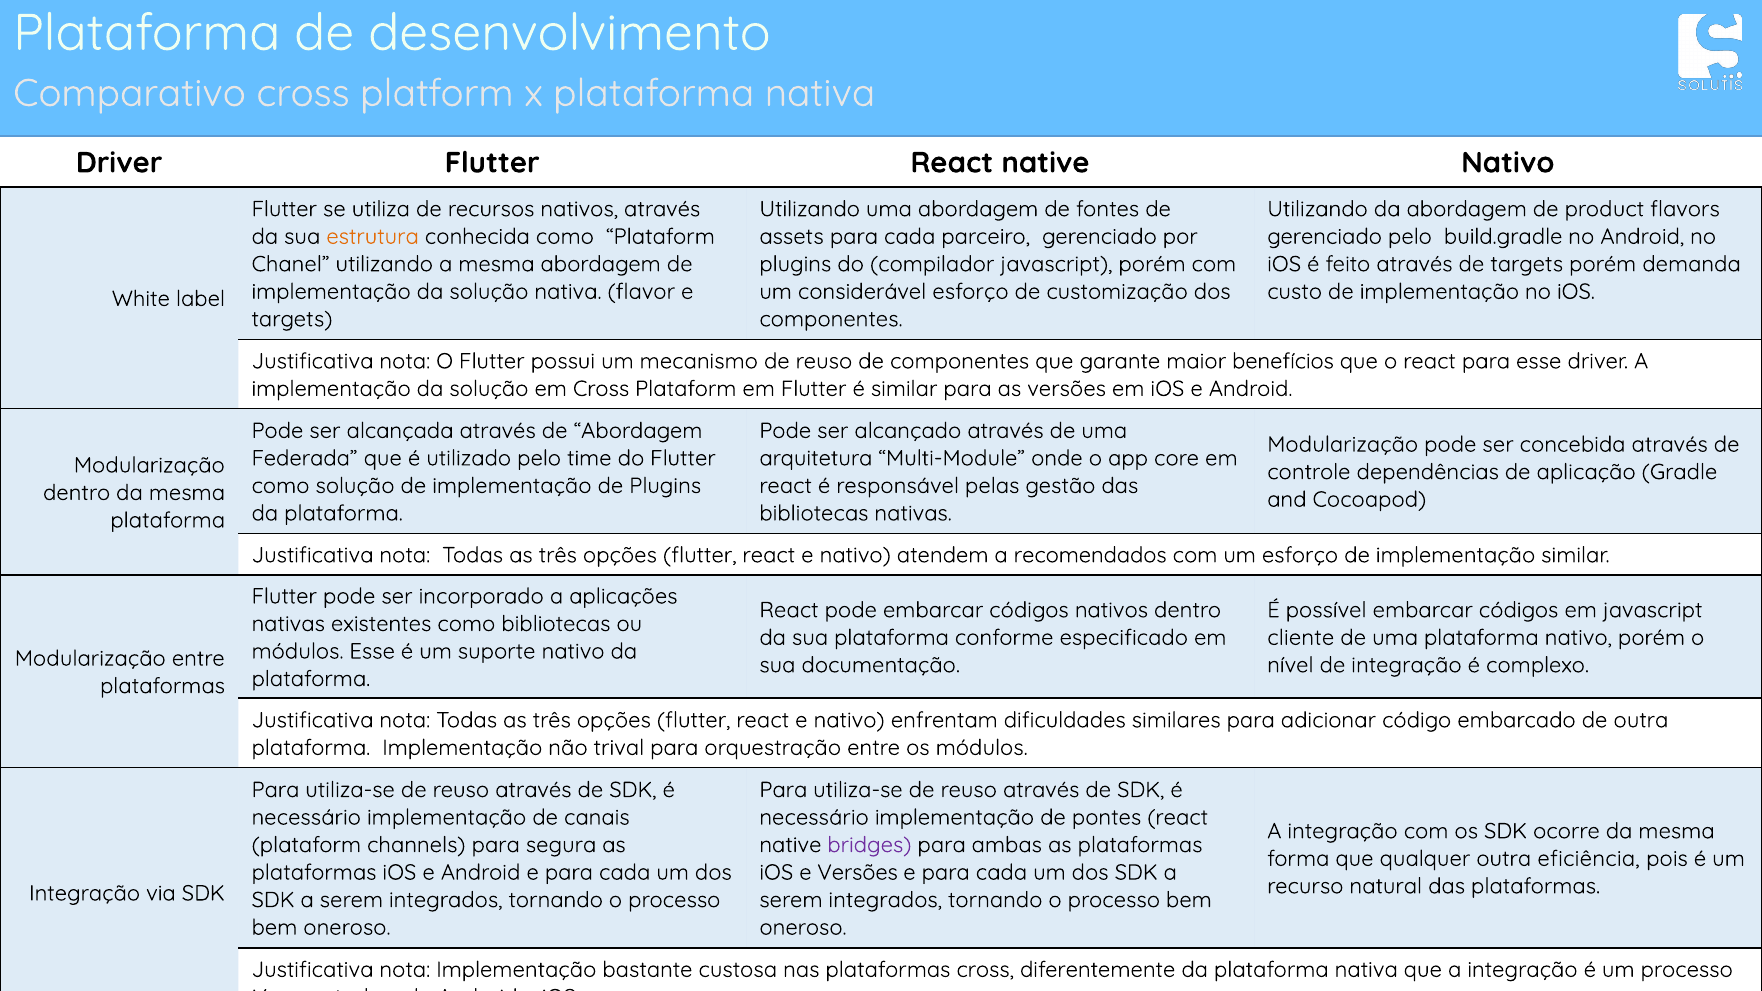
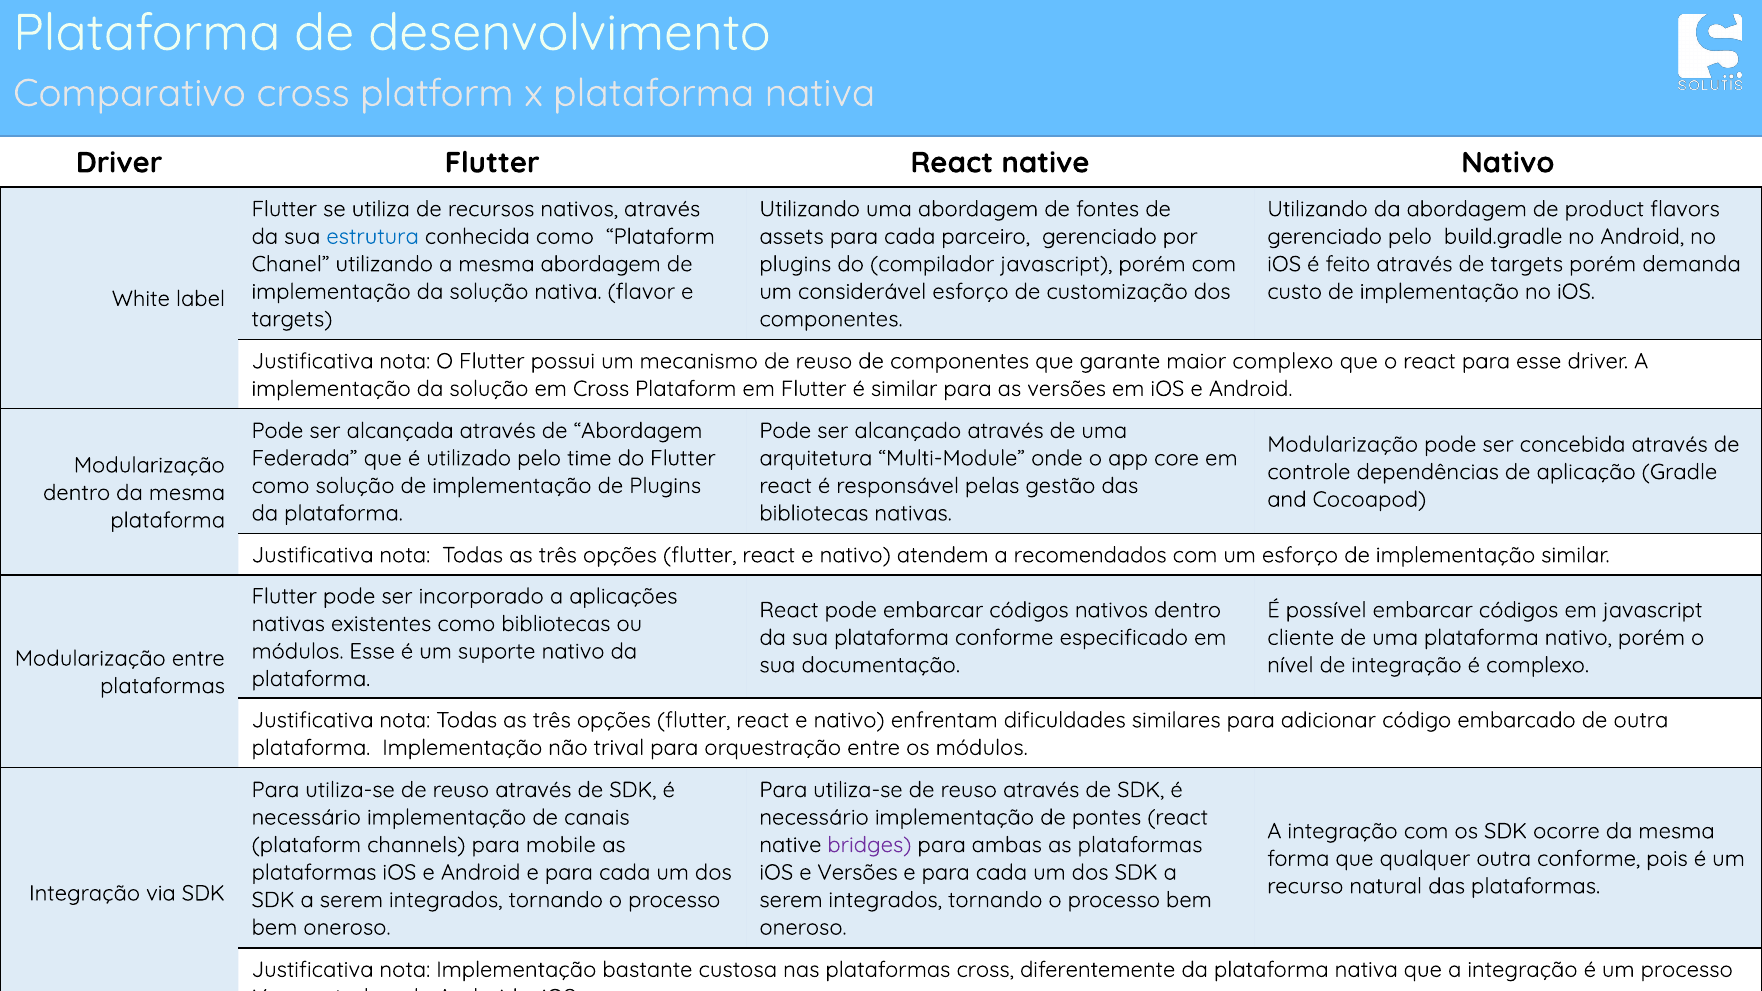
estrutura colour: orange -> blue (373, 237)
maior benefícios: benefícios -> complexo (1283, 361)
segura: segura -> mobile (561, 845)
outra eficiência: eficiência -> conforme (1589, 859)
